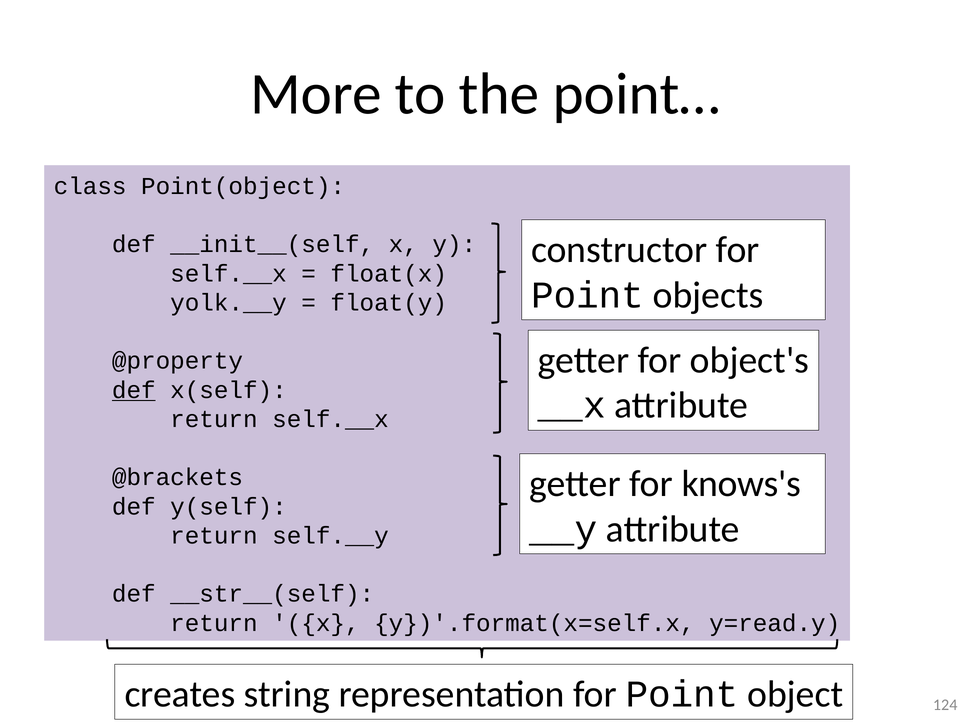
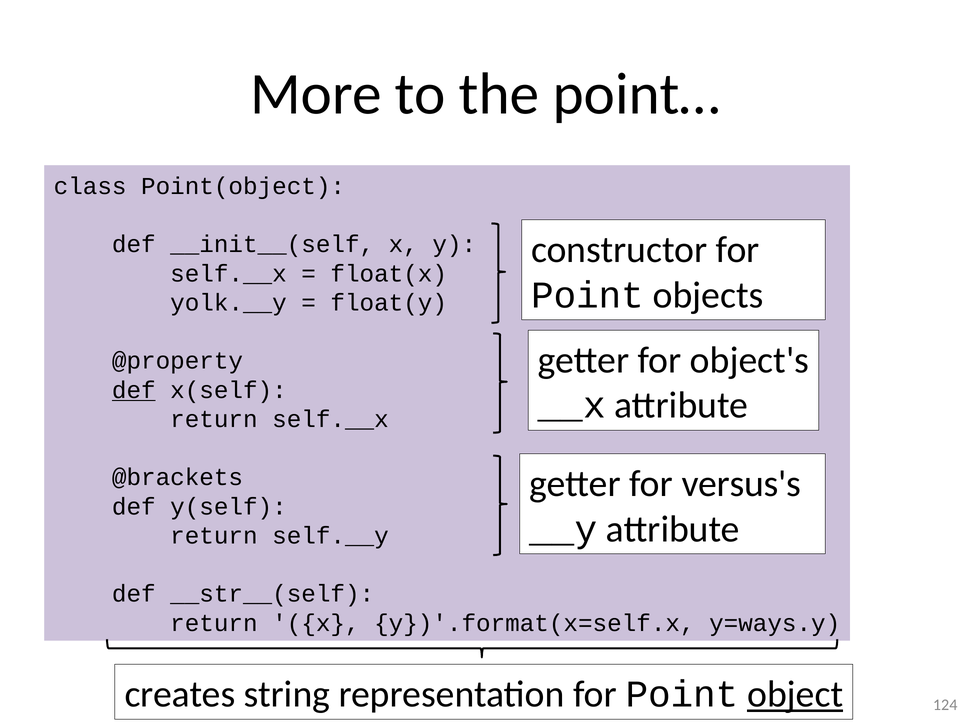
knows's: knows's -> versus's (741, 484)
y=read.y: y=read.y -> y=ways.y (775, 623)
object underline: none -> present (795, 695)
